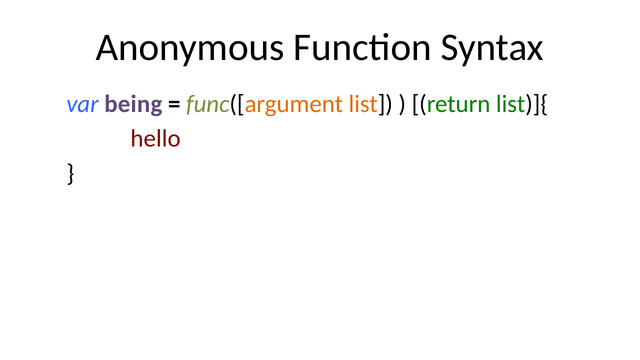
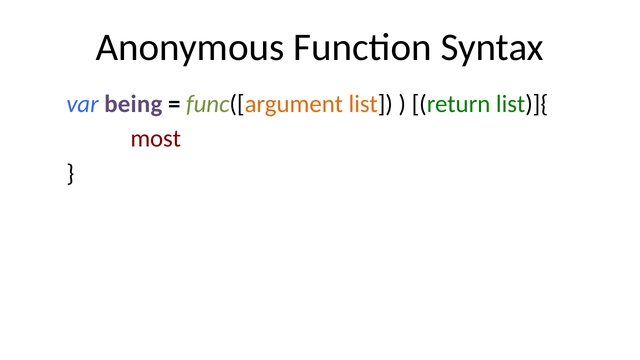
hello: hello -> most (156, 139)
